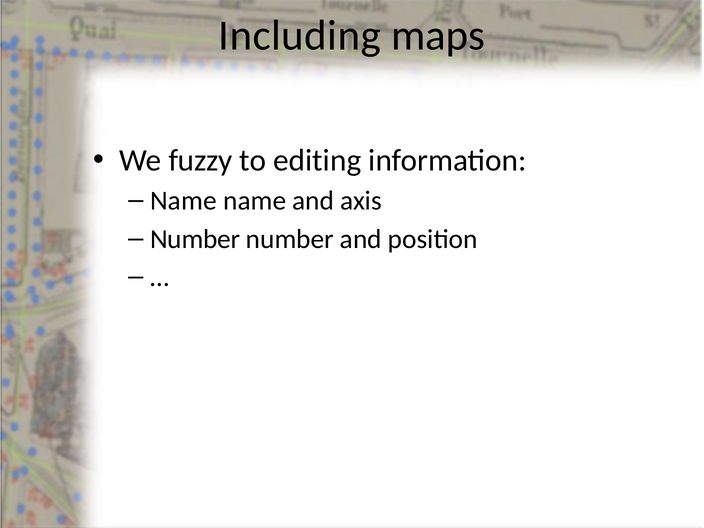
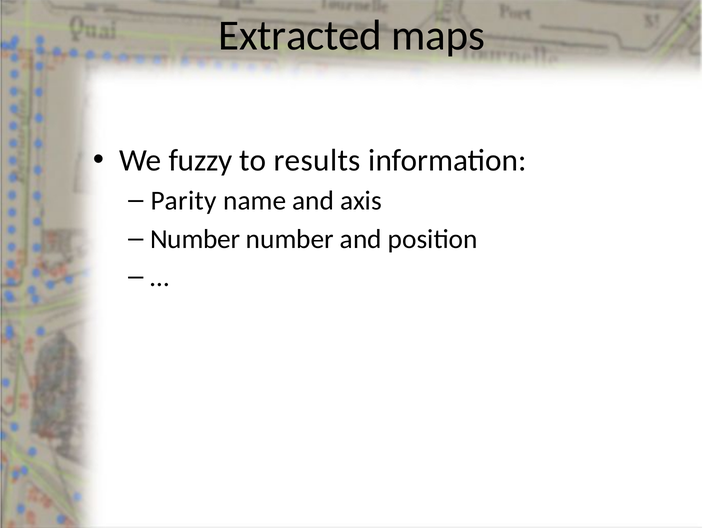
Including: Including -> Extracted (300, 36)
editing: editing -> results (317, 160)
Name: Name -> Parity (184, 201)
